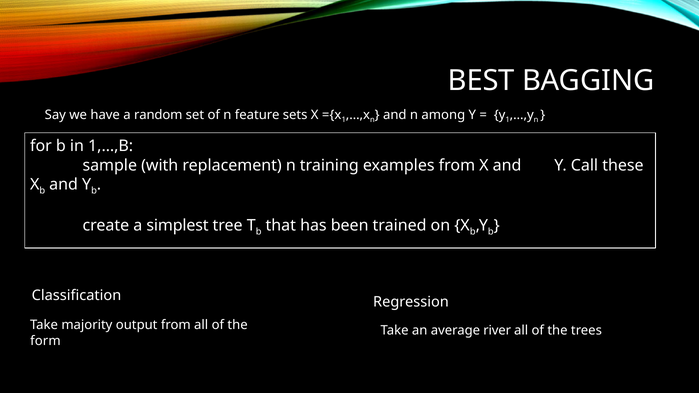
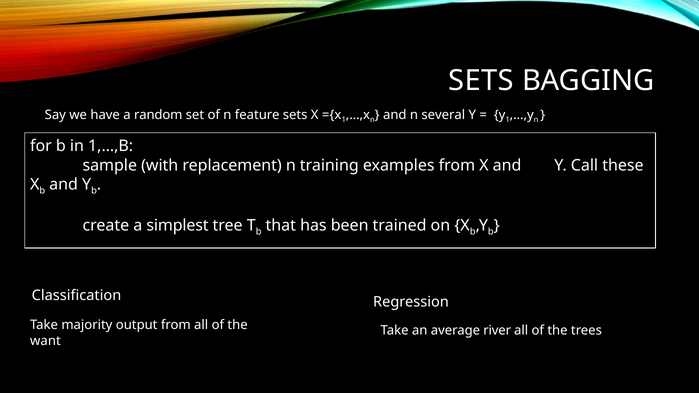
BEST: BEST -> SETS (481, 81)
among: among -> several (443, 115)
form: form -> want (45, 341)
